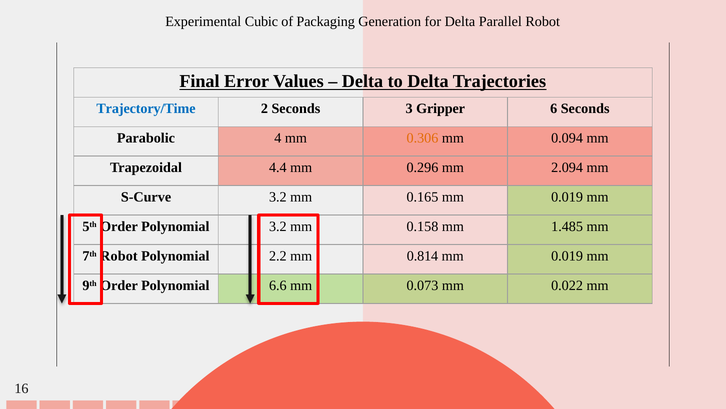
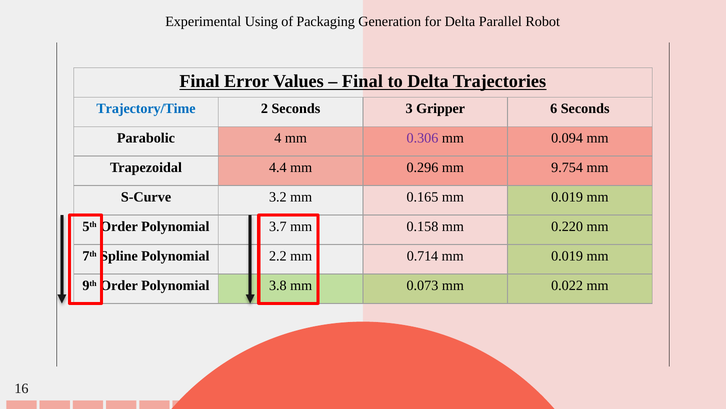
Cubic: Cubic -> Using (261, 21)
Delta: Delta -> Final (362, 81)
0.306 colour: orange -> purple (422, 138)
2.094: 2.094 -> 9.754 (567, 167)
Polynomial 3.2: 3.2 -> 3.7 (278, 226)
1.485: 1.485 -> 0.220 (567, 226)
7th Robot: Robot -> Spline (119, 256)
0.814: 0.814 -> 0.714 (422, 256)
6.6: 6.6 -> 3.8 (278, 285)
